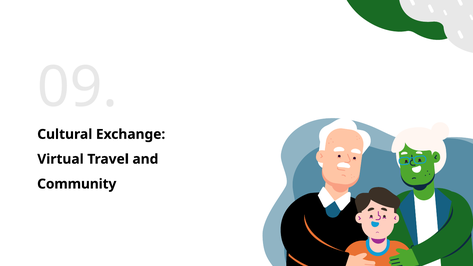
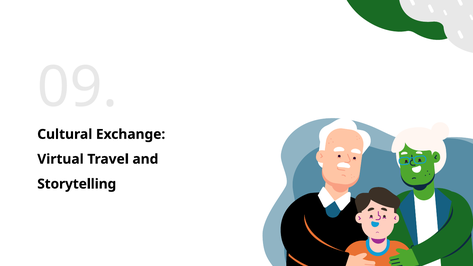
Community: Community -> Storytelling (77, 184)
